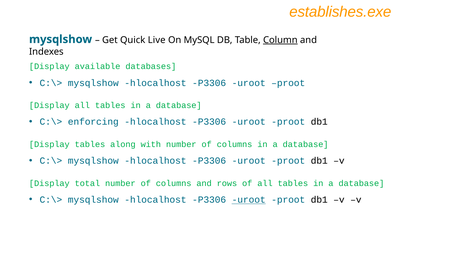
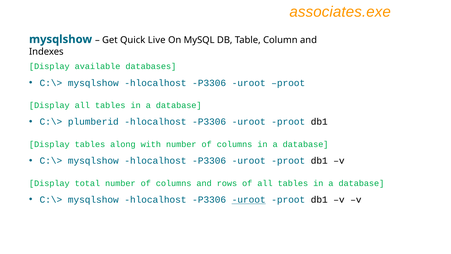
establishes.exe: establishes.exe -> associates.exe (340, 12)
Column underline: present -> none (280, 40)
enforcing: enforcing -> plumberid (93, 122)
